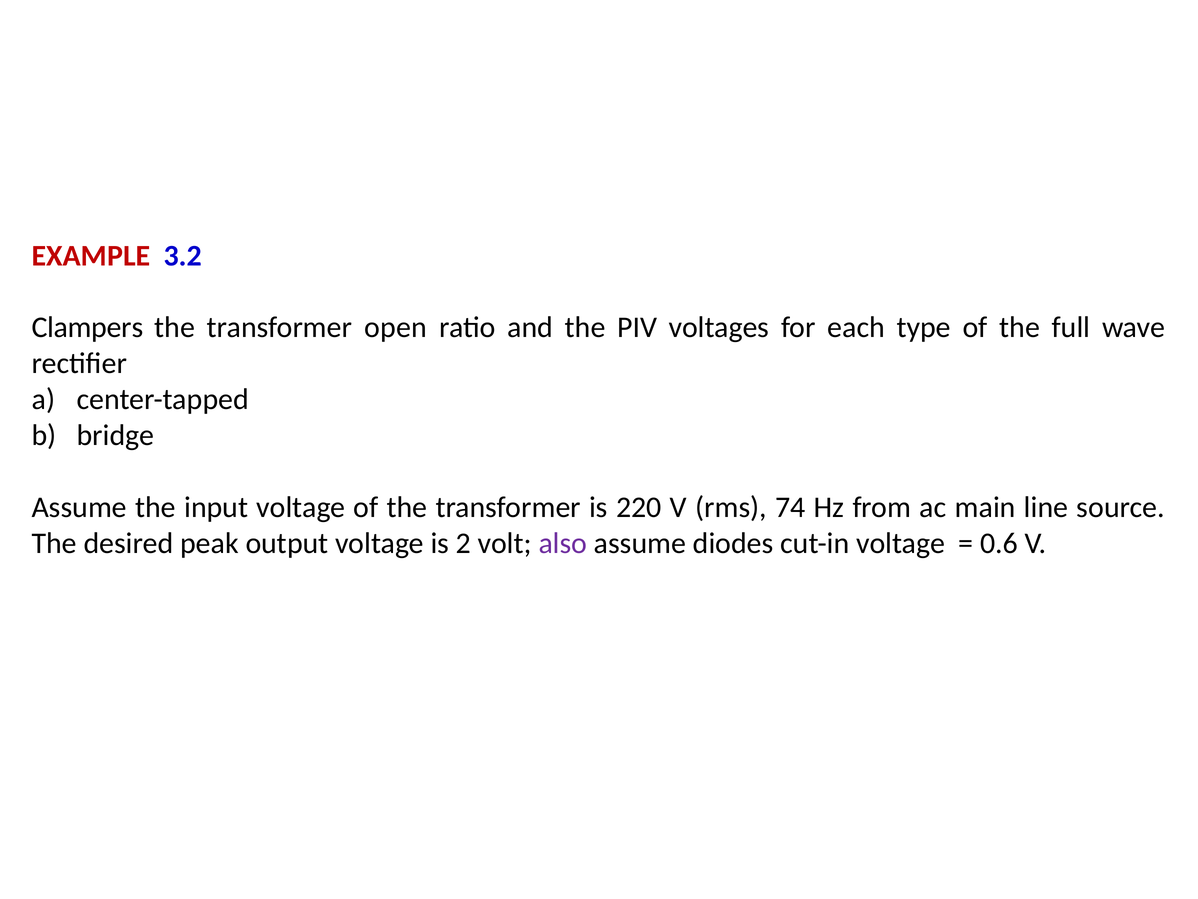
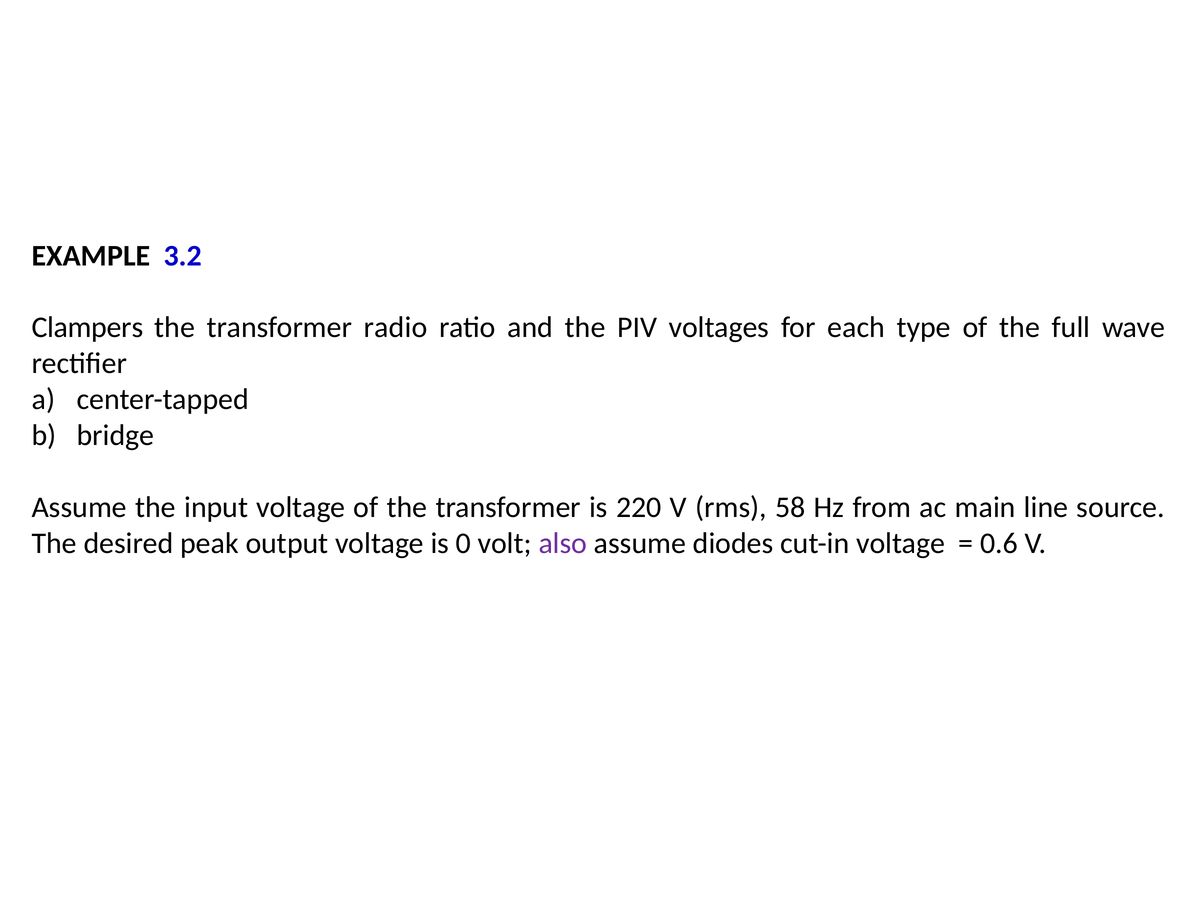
EXAMPLE colour: red -> black (91, 256)
open: open -> radio (396, 327)
74: 74 -> 58 (790, 507)
2: 2 -> 0 (464, 543)
